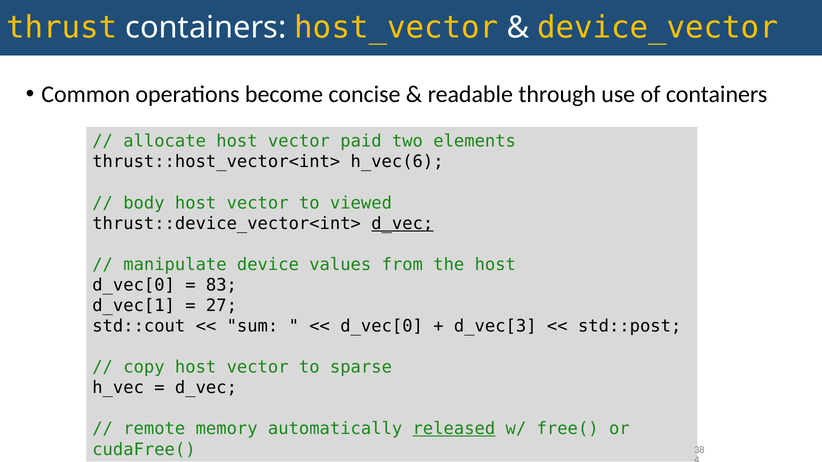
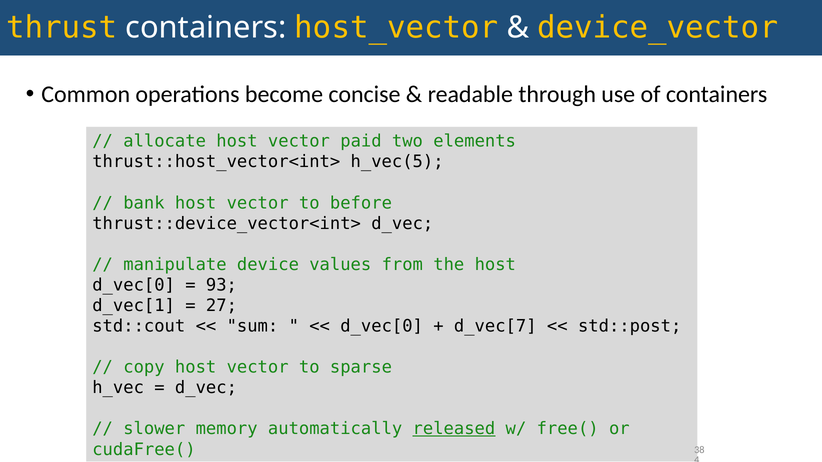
h_vec(6: h_vec(6 -> h_vec(5 (397, 162)
body: body -> bank (144, 203)
viewed: viewed -> before (361, 203)
d_vec underline: present -> none (402, 224)
83: 83 -> 93 (221, 285)
d_vec[3: d_vec[3 -> d_vec[7 (495, 326)
remote: remote -> slower (154, 429)
